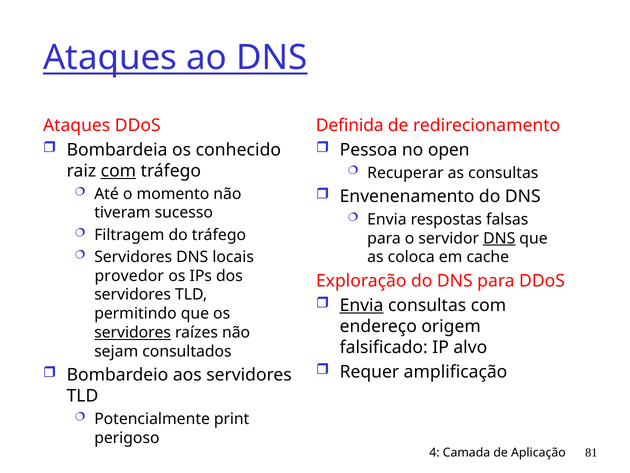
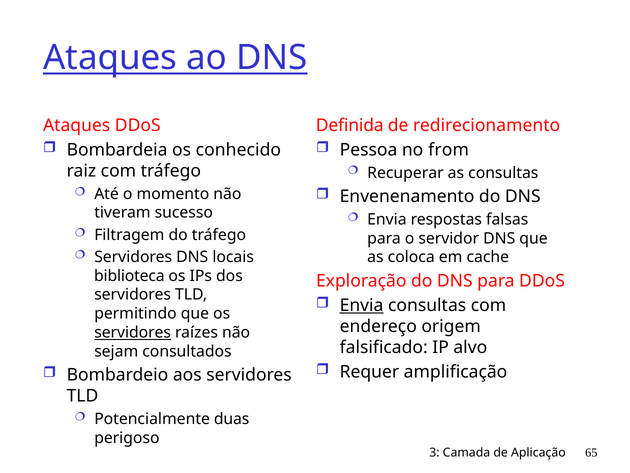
open: open -> from (449, 150)
com underline: present -> none (118, 171)
DNS underline: present -> none (499, 238)
provedor: provedor -> biblioteca (129, 276)
print: print -> duas (232, 419)
4: 4 -> 3 (434, 452)
81: 81 -> 65 (591, 452)
